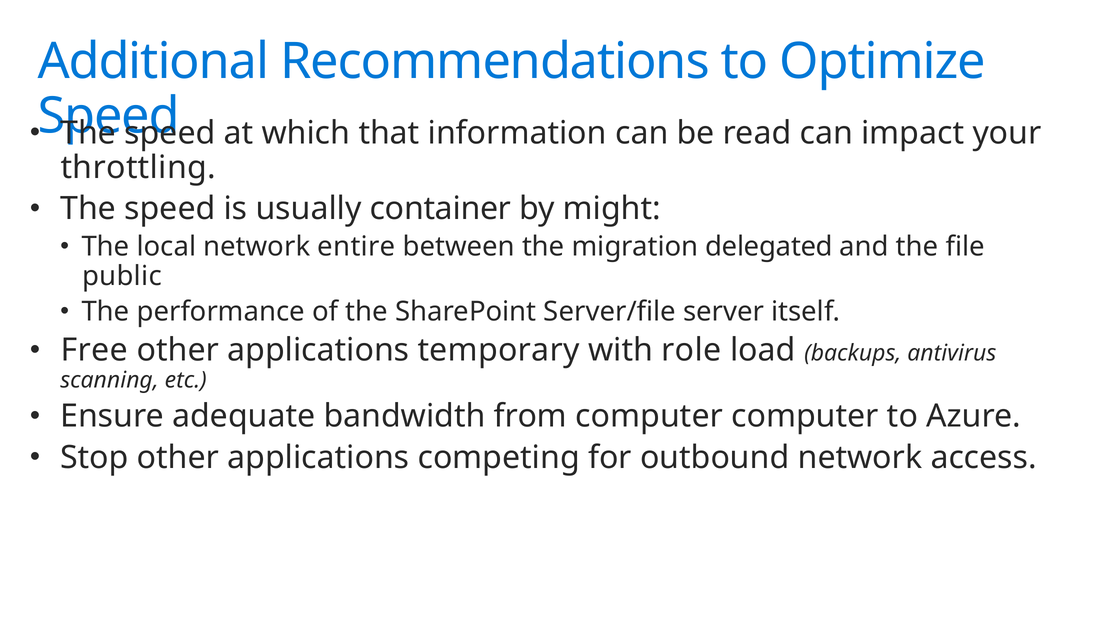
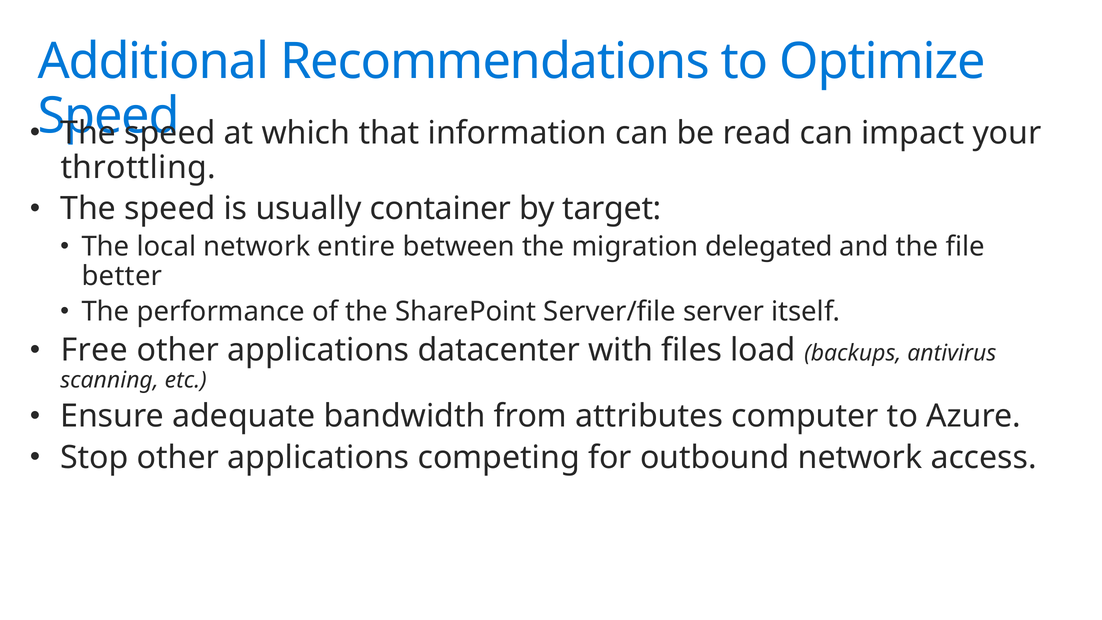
might: might -> target (612, 209)
public: public -> better (122, 276)
temporary: temporary -> datacenter (499, 350)
role: role -> files (692, 350)
from computer: computer -> attributes (649, 416)
